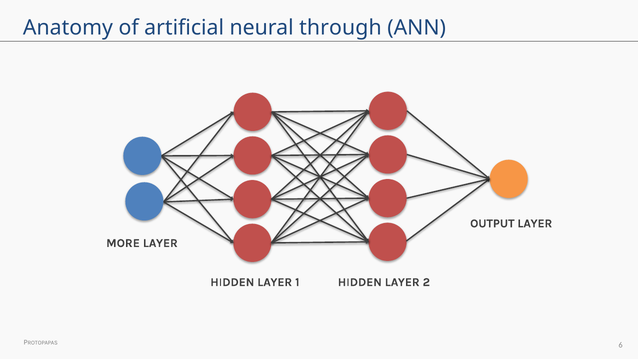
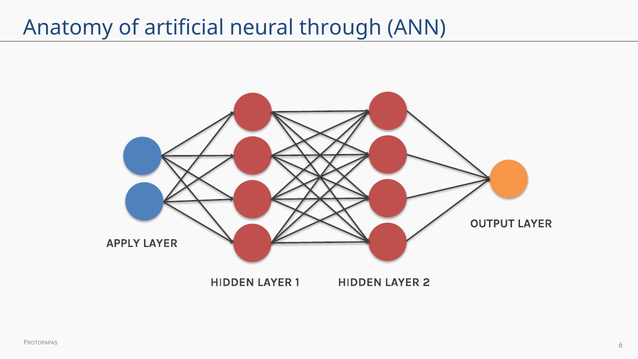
MORE: MORE -> APPLY (123, 243)
